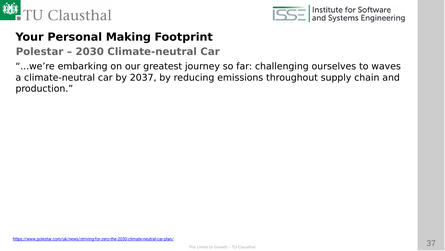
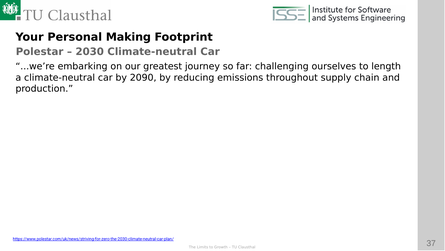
waves: waves -> length (386, 66)
2037: 2037 -> 2090 (143, 77)
